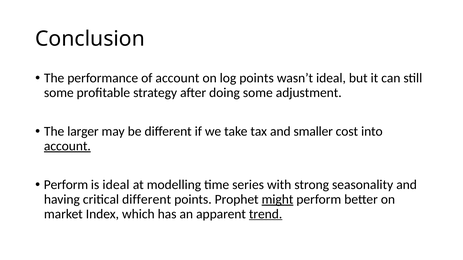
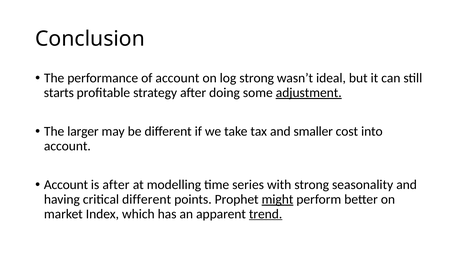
log points: points -> strong (257, 78)
some: some -> starts (59, 93)
adjustment underline: none -> present (309, 93)
account underline: present -> none (67, 146)
Perform: Perform -> Account (66, 185)
is ideal: ideal -> after (116, 185)
